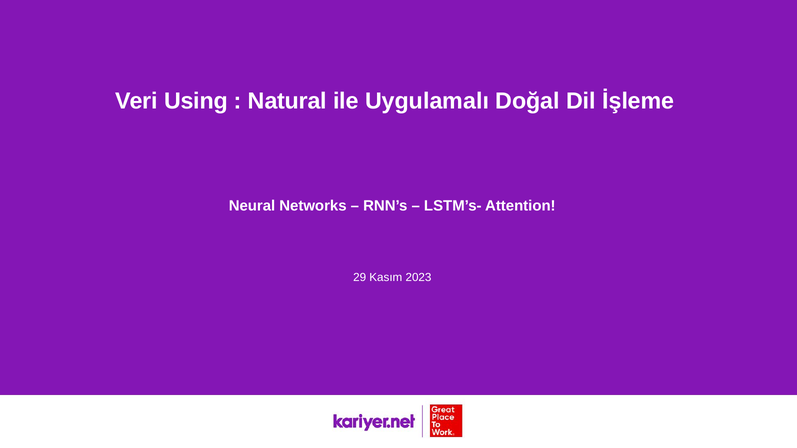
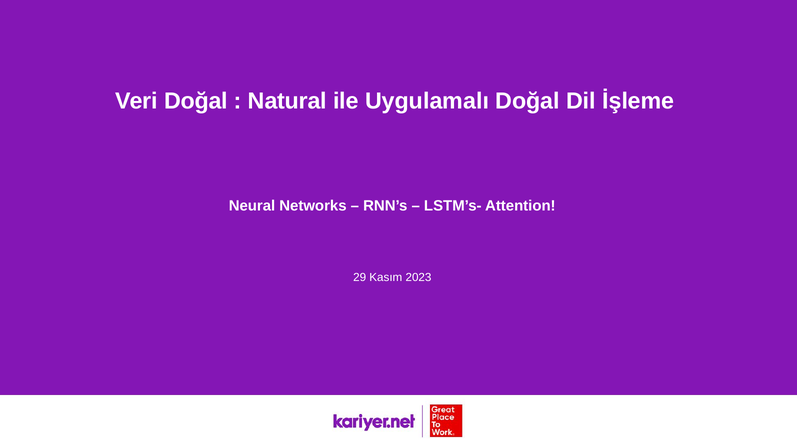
Veri Using: Using -> Doğal (196, 101)
